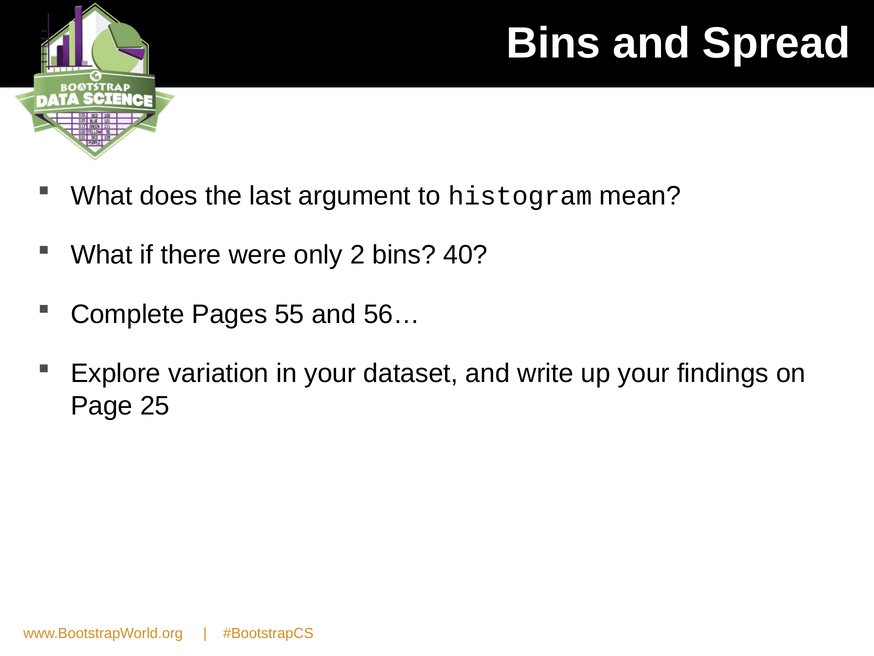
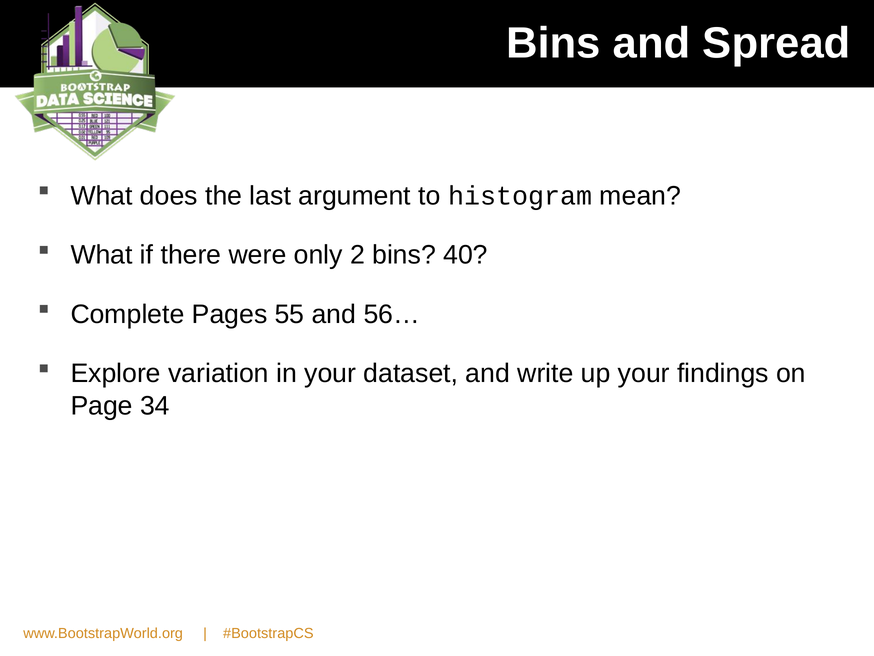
25: 25 -> 34 (155, 405)
